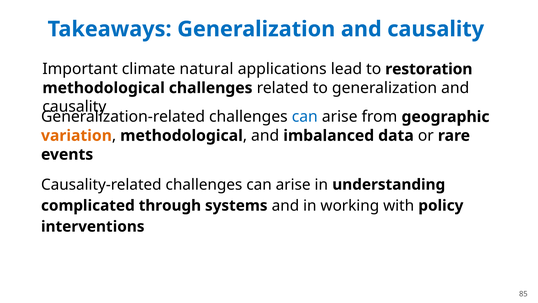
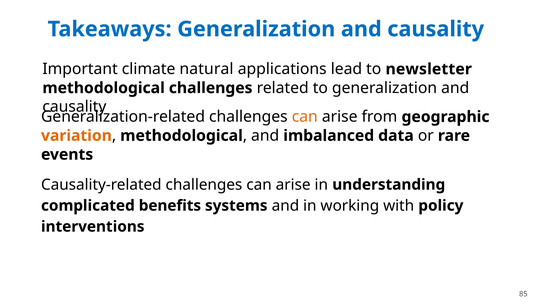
restoration: restoration -> newsletter (429, 69)
can colour: blue -> orange (305, 117)
through: through -> benefits (170, 205)
